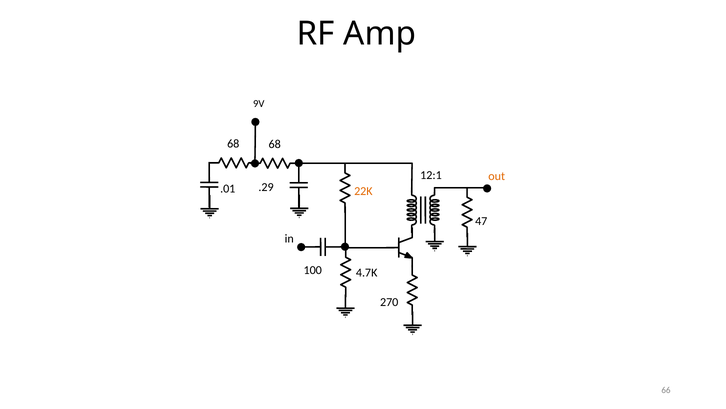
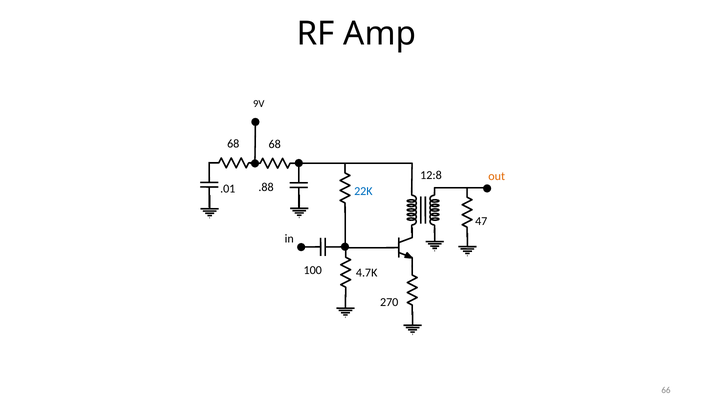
12:1: 12:1 -> 12:8 (431, 175)
.29: .29 -> .88 (266, 187)
22K colour: orange -> blue (363, 191)
